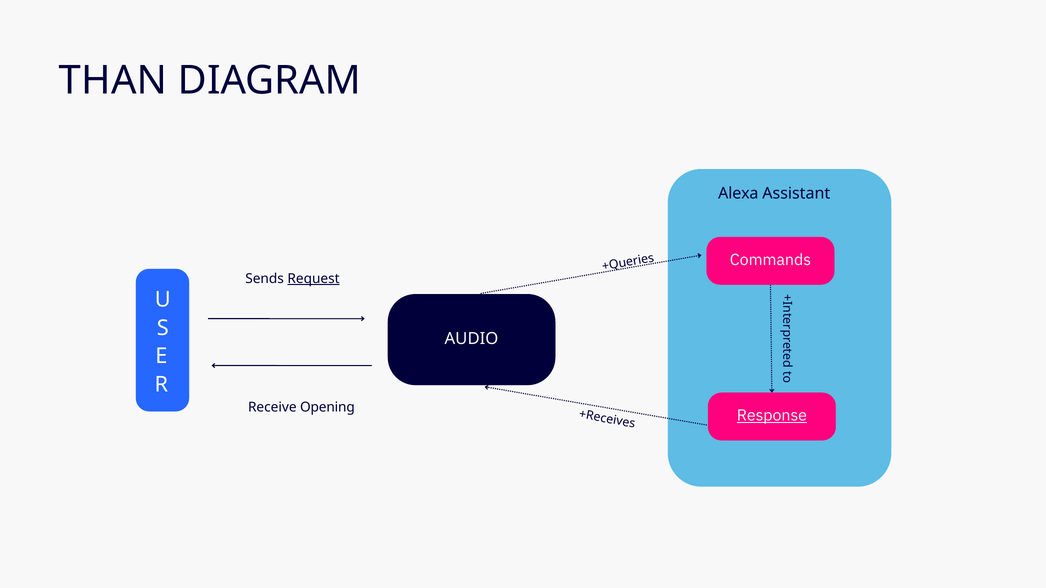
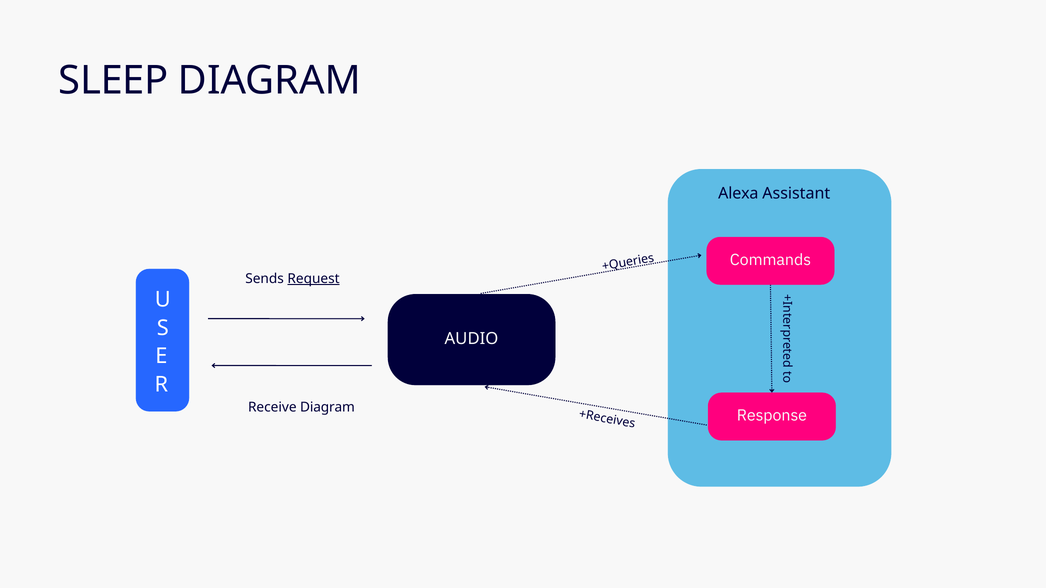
THAN: THAN -> SLEEP (113, 80)
Receive Opening: Opening -> Diagram (327, 408)
Response underline: present -> none (772, 416)
